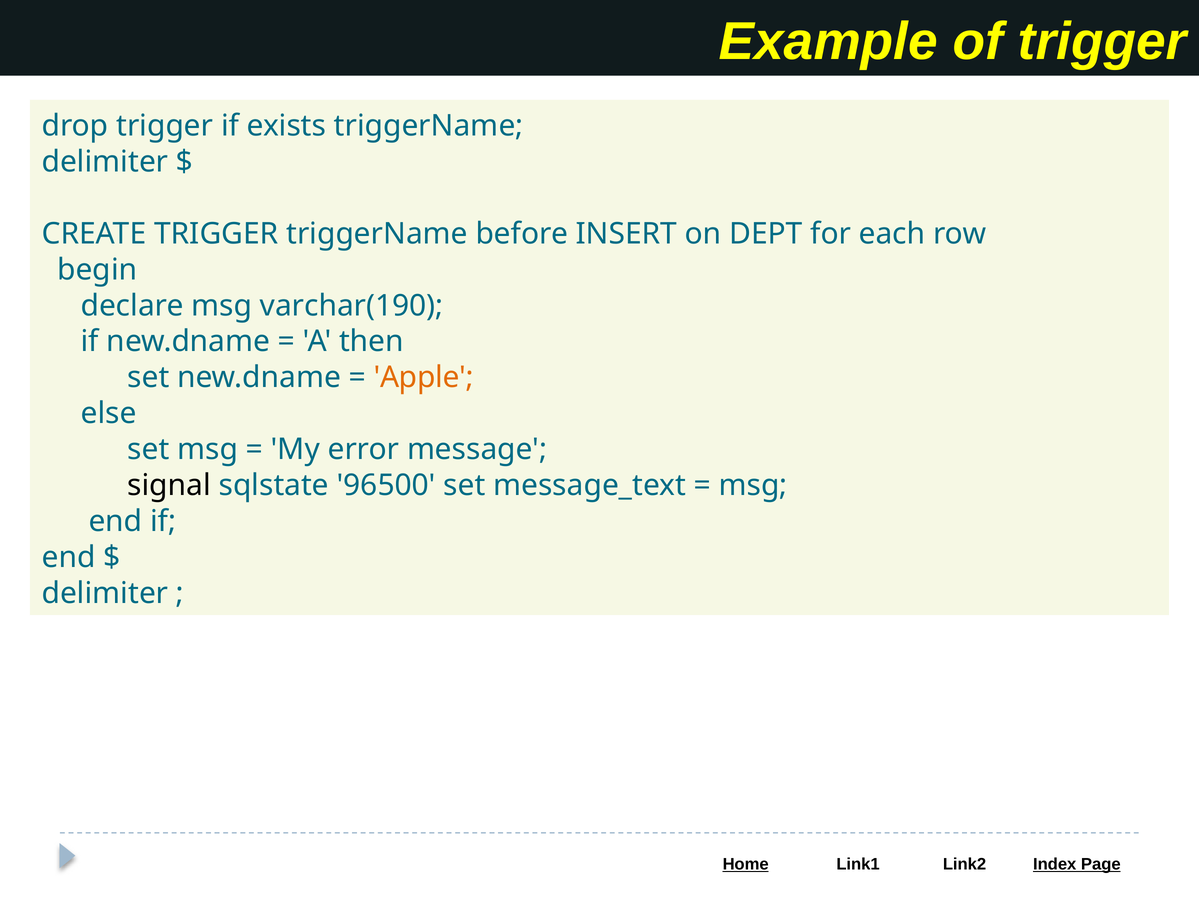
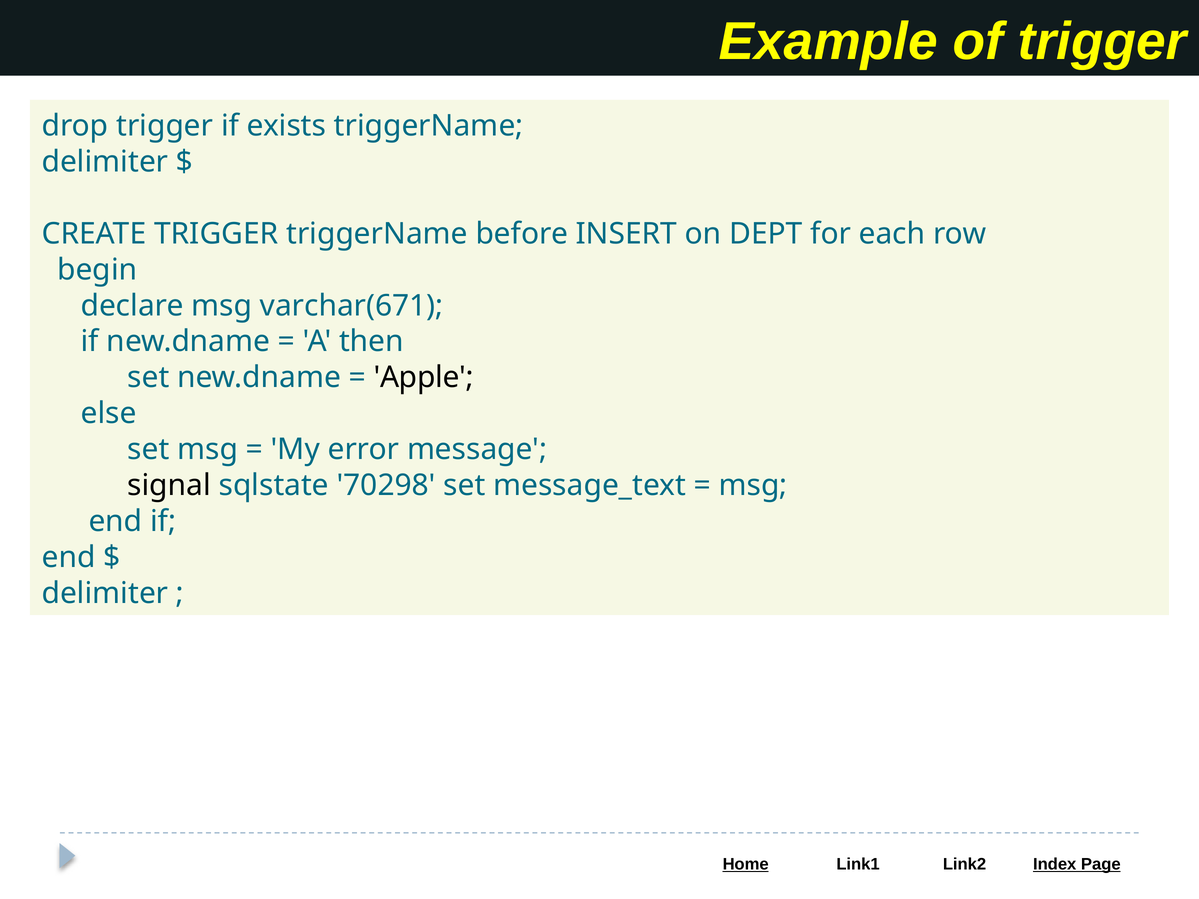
varchar(190: varchar(190 -> varchar(671 (352, 306)
Apple colour: orange -> black (424, 378)
96500: 96500 -> 70298 (386, 486)
